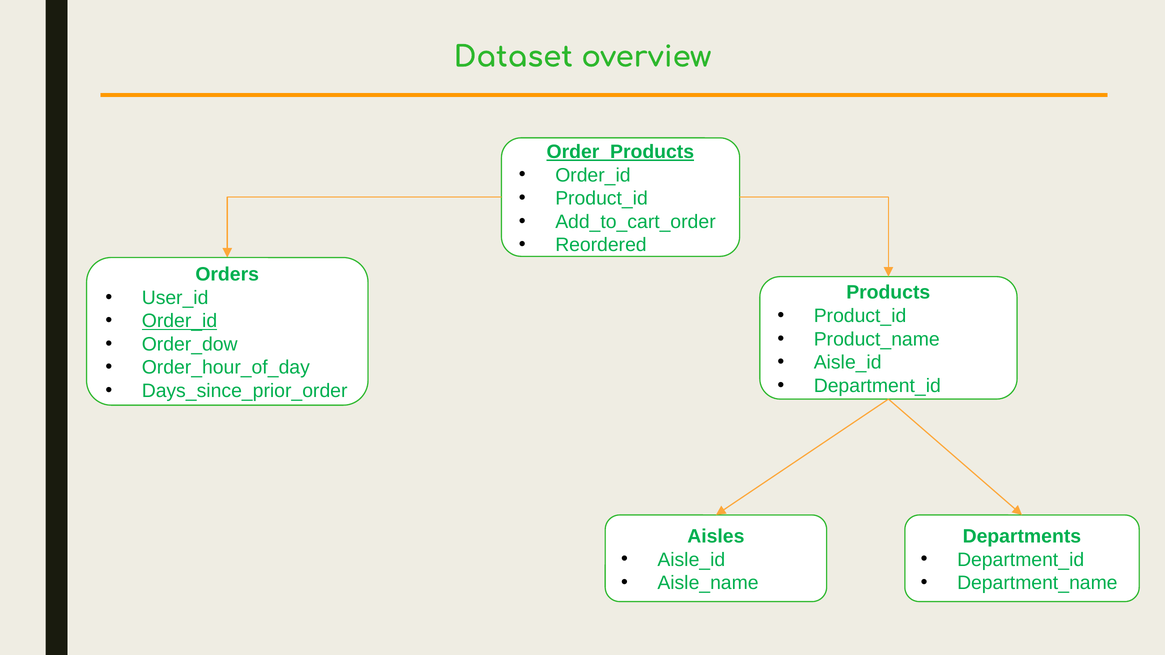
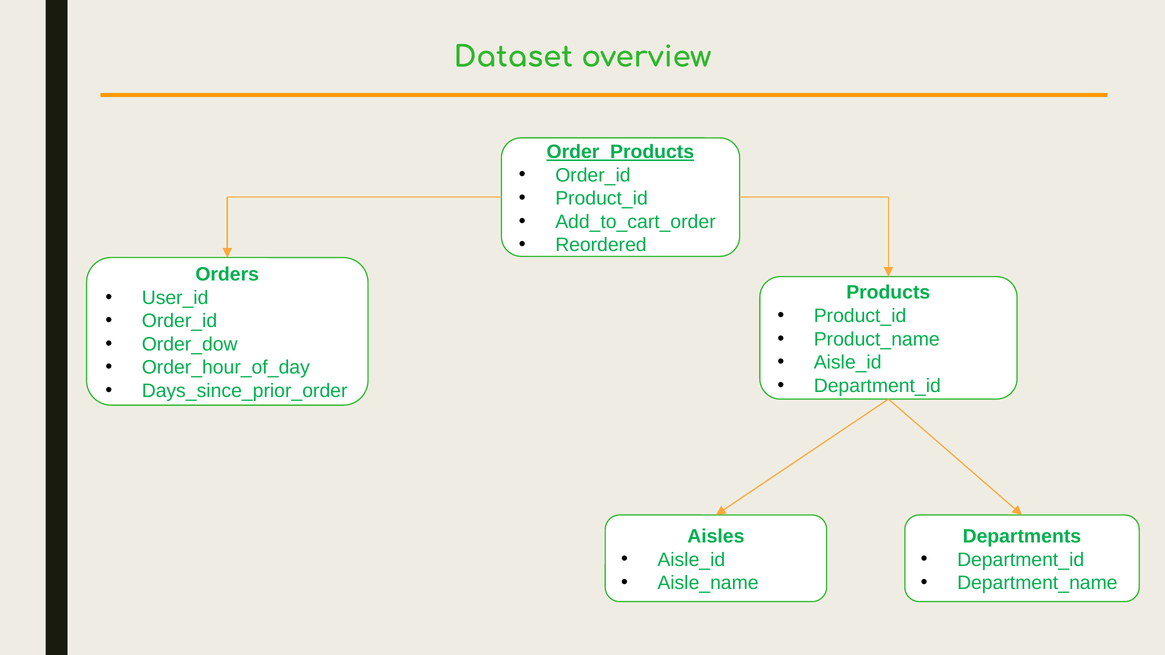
Order_id underline: present -> none (180, 321)
